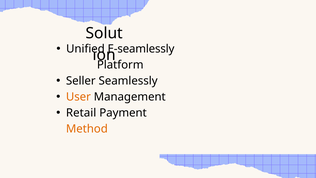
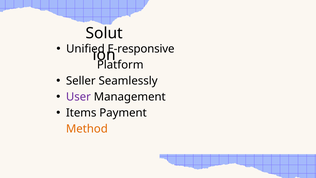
E-seamlessly: E-seamlessly -> E-responsive (141, 49)
User colour: orange -> purple (78, 97)
Retail: Retail -> Items (81, 113)
